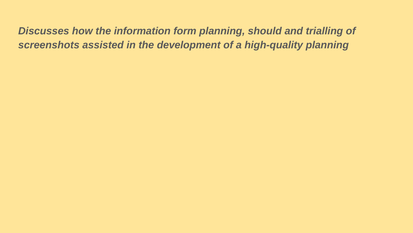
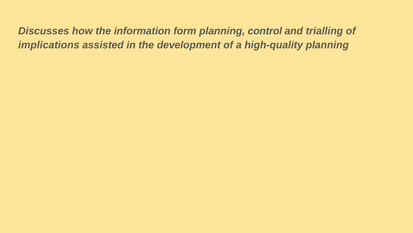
should: should -> control (265, 31)
screenshots: screenshots -> implications (49, 45)
